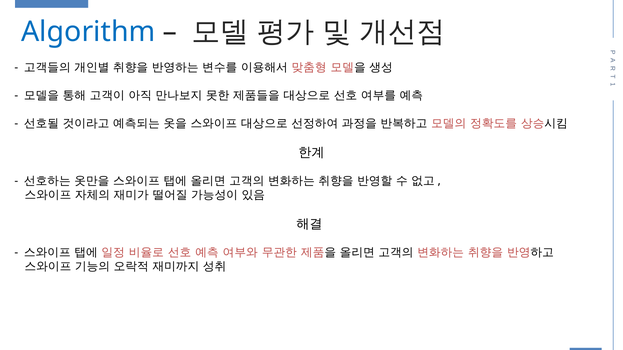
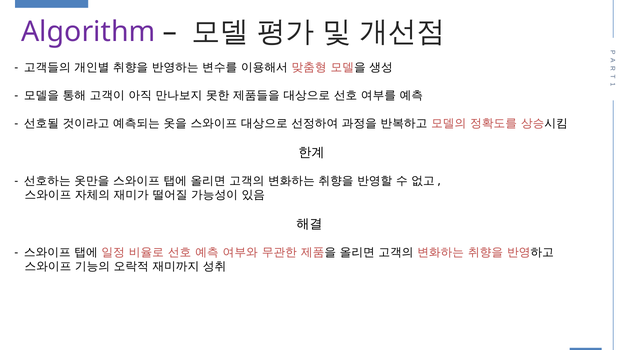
Algorithm colour: blue -> purple (88, 32)
